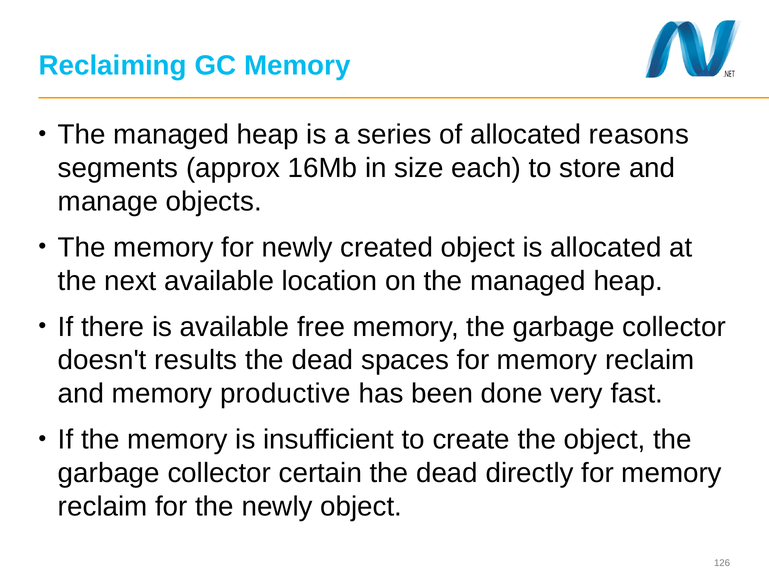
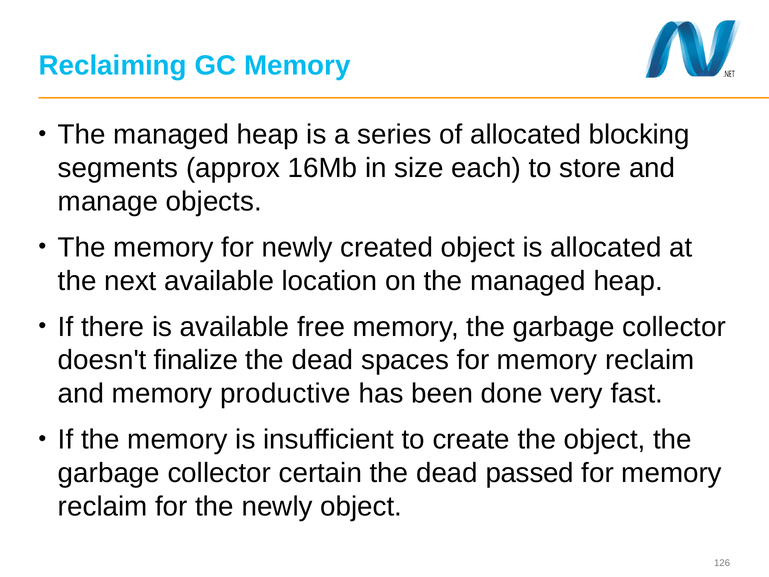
reasons: reasons -> blocking (639, 135)
results: results -> finalize (196, 360)
directly: directly -> passed (530, 473)
